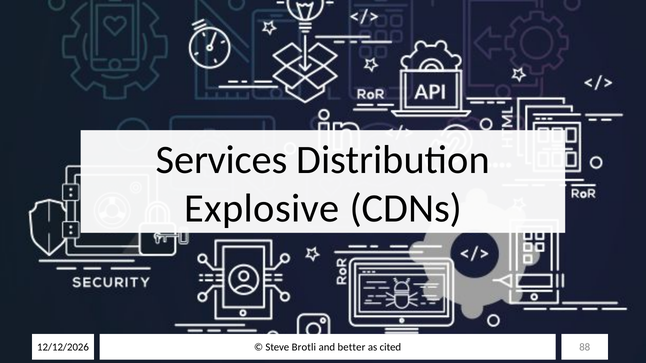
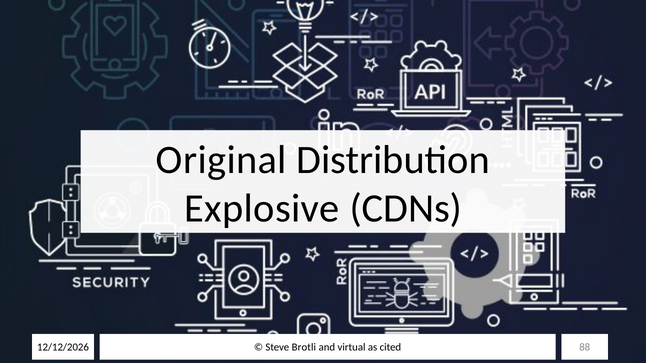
Services: Services -> Original (221, 160)
better: better -> virtual (352, 348)
